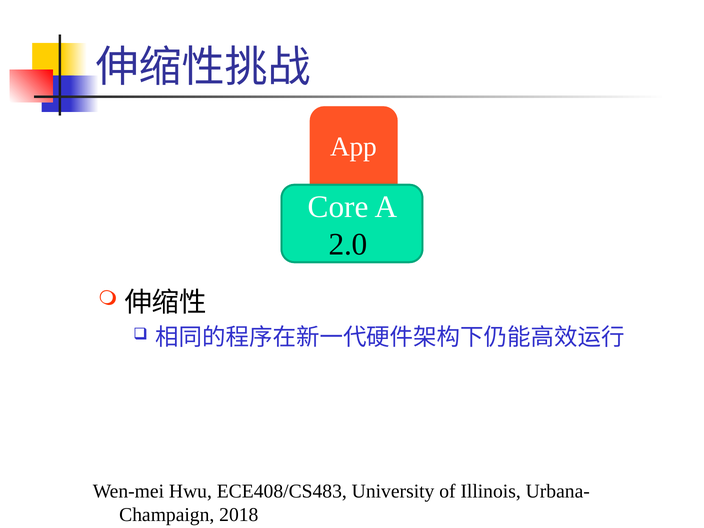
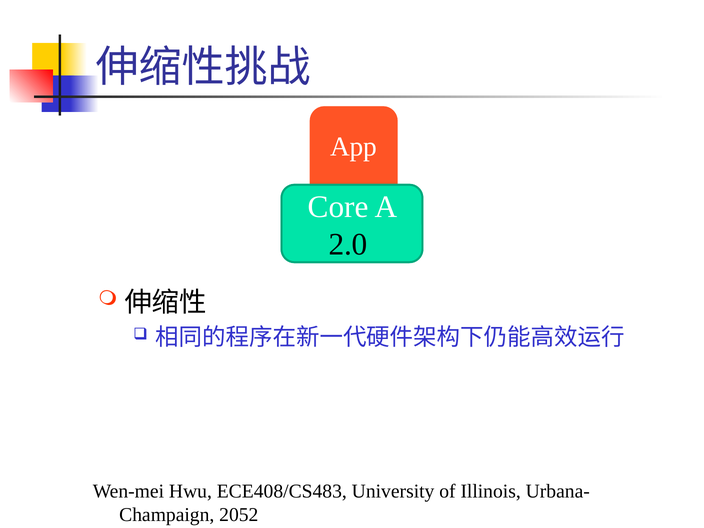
2018: 2018 -> 2052 (239, 515)
